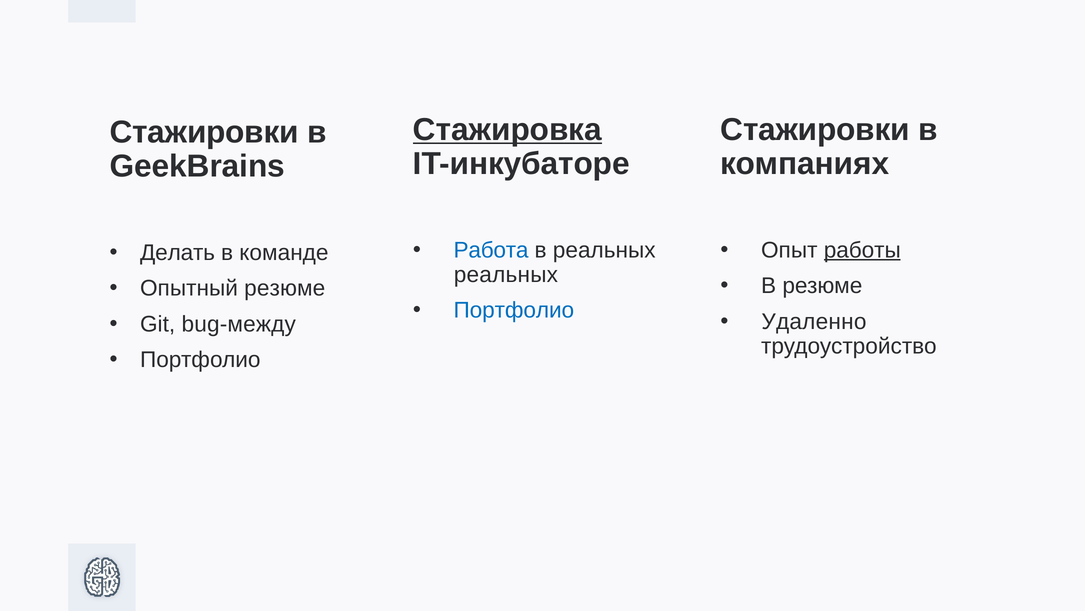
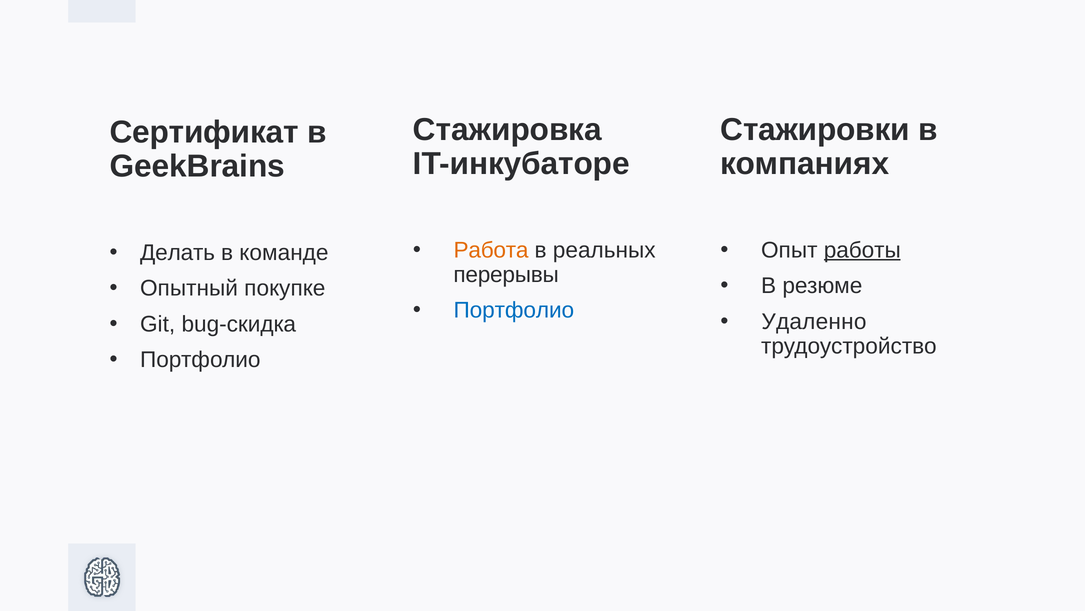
Стажировка underline: present -> none (507, 129)
Стажировки: Стажировки -> Сертификат (204, 132)
Работа colour: blue -> orange (491, 250)
реальных: реальных -> перерывы (506, 274)
Опытный резюме: резюме -> покупке (285, 288)
bug-между: bug-между -> bug-скидка (239, 324)
